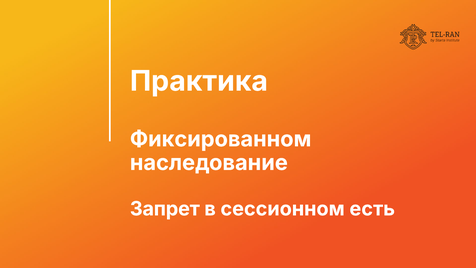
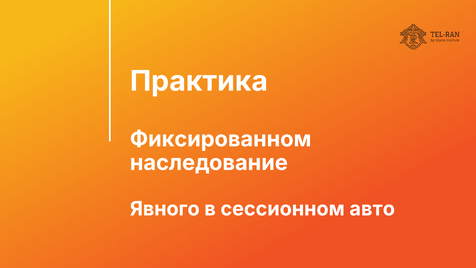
Запрет: Запрет -> Явного (165, 209)
есть: есть -> авто (372, 209)
